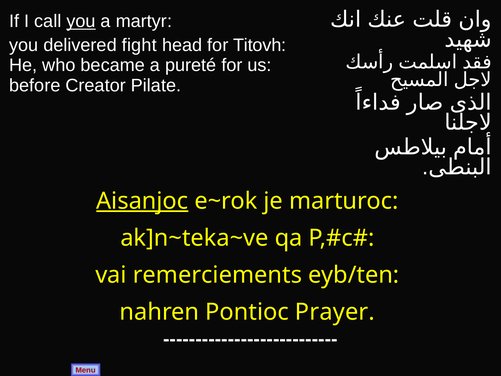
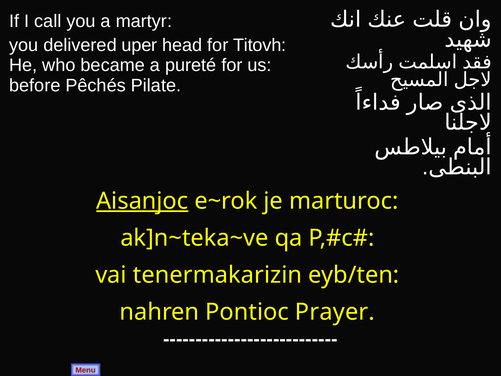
you underline: present -> none (81, 21)
fight: fight -> uper (139, 45)
Creator: Creator -> Pêchés (96, 86)
remerciements: remerciements -> tenermakarizin (217, 275)
